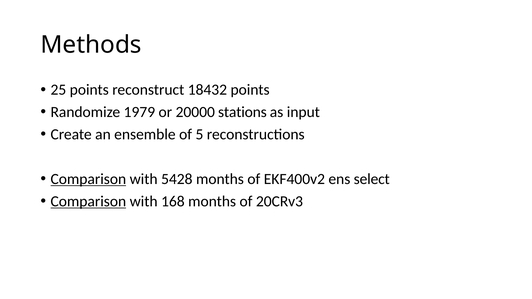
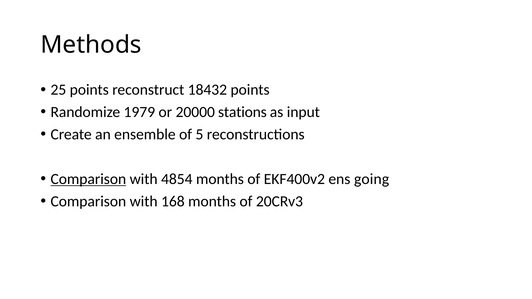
5428: 5428 -> 4854 (177, 179)
select: select -> going (372, 179)
Comparison underline: present -> none (88, 201)
